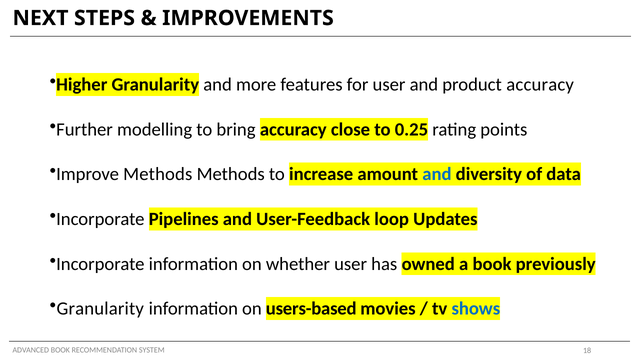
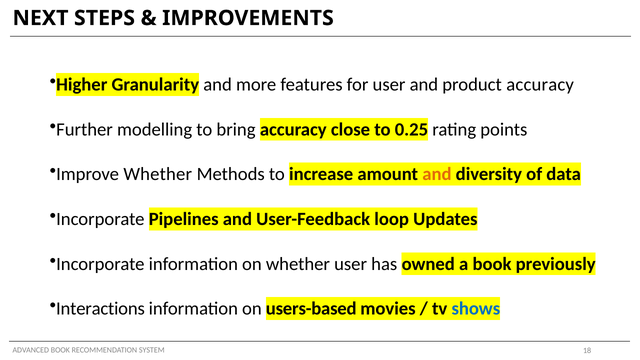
Improve Methods: Methods -> Whether (158, 174)
and colour: blue -> orange (437, 174)
Granularity: Granularity -> Interactions (100, 309)
